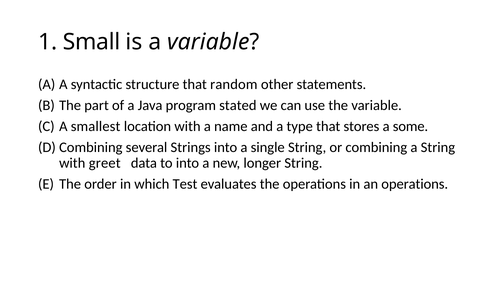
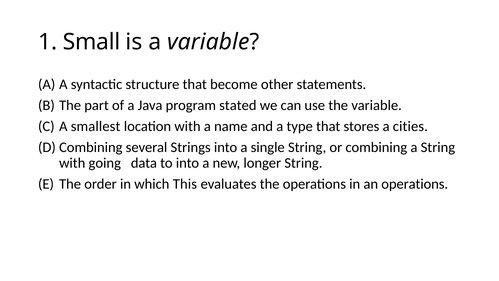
random: random -> become (234, 84)
some: some -> cities (410, 126)
greet: greet -> going (105, 163)
Test: Test -> This (185, 184)
